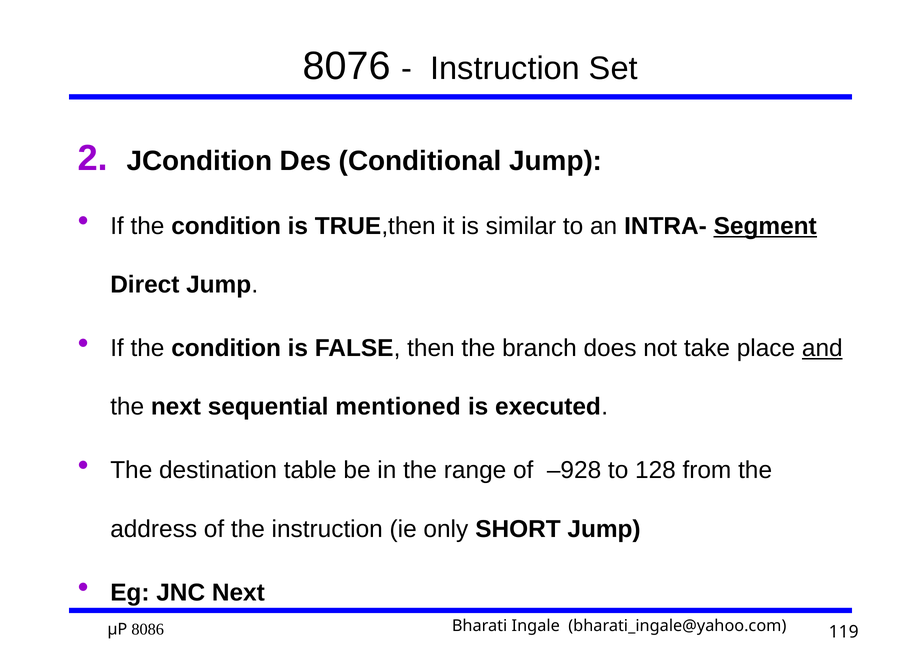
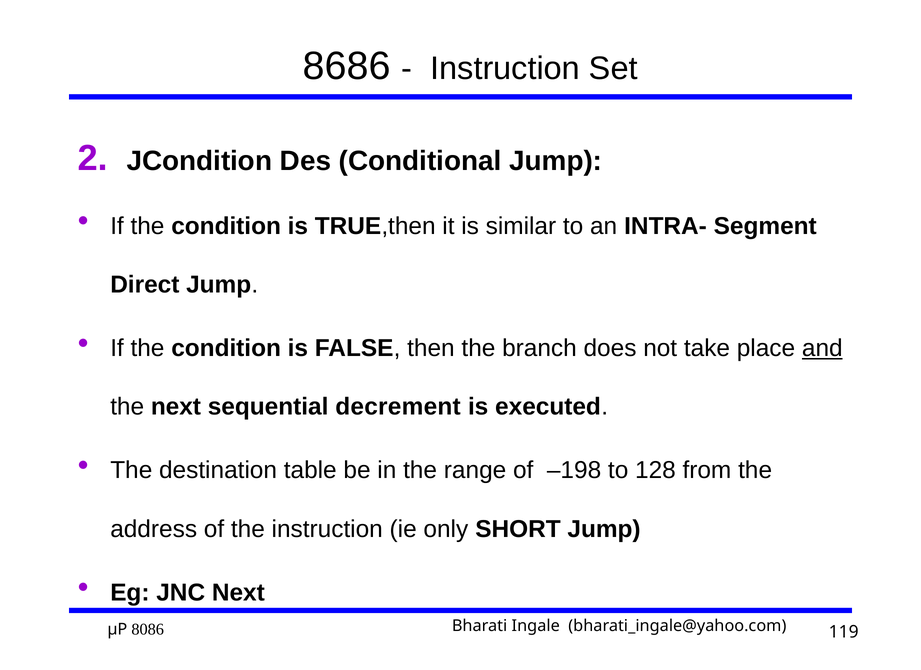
8076: 8076 -> 8686 (347, 66)
Segment underline: present -> none (765, 226)
mentioned: mentioned -> decrement (398, 407)
–928: –928 -> –198 (574, 470)
